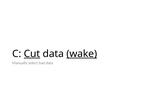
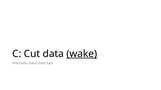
Cut underline: present -> none (32, 54)
